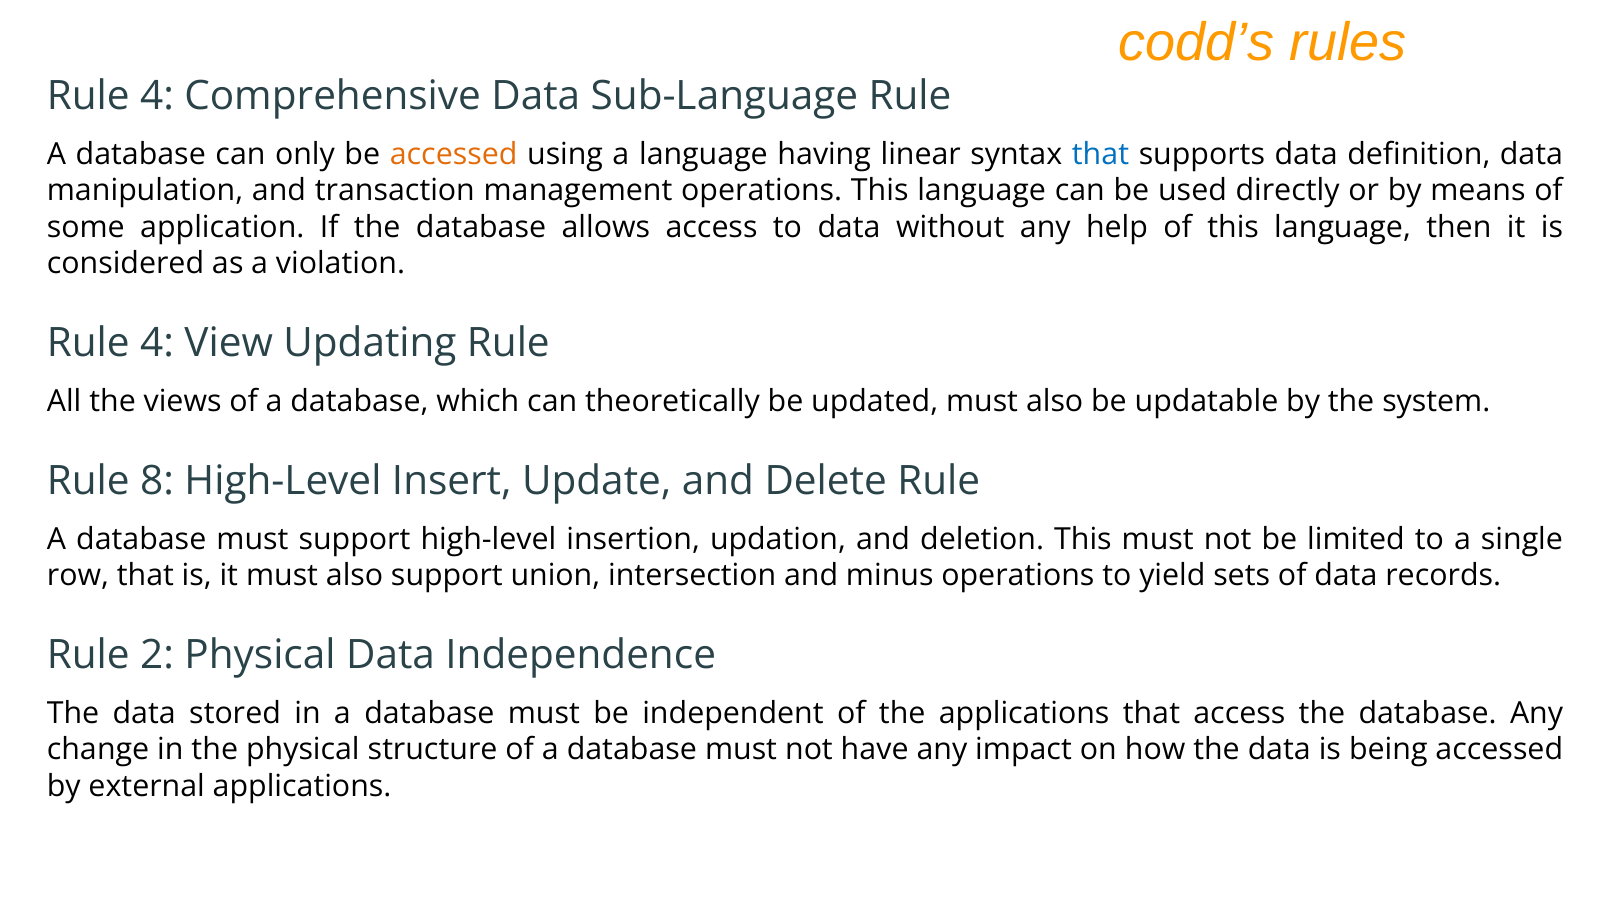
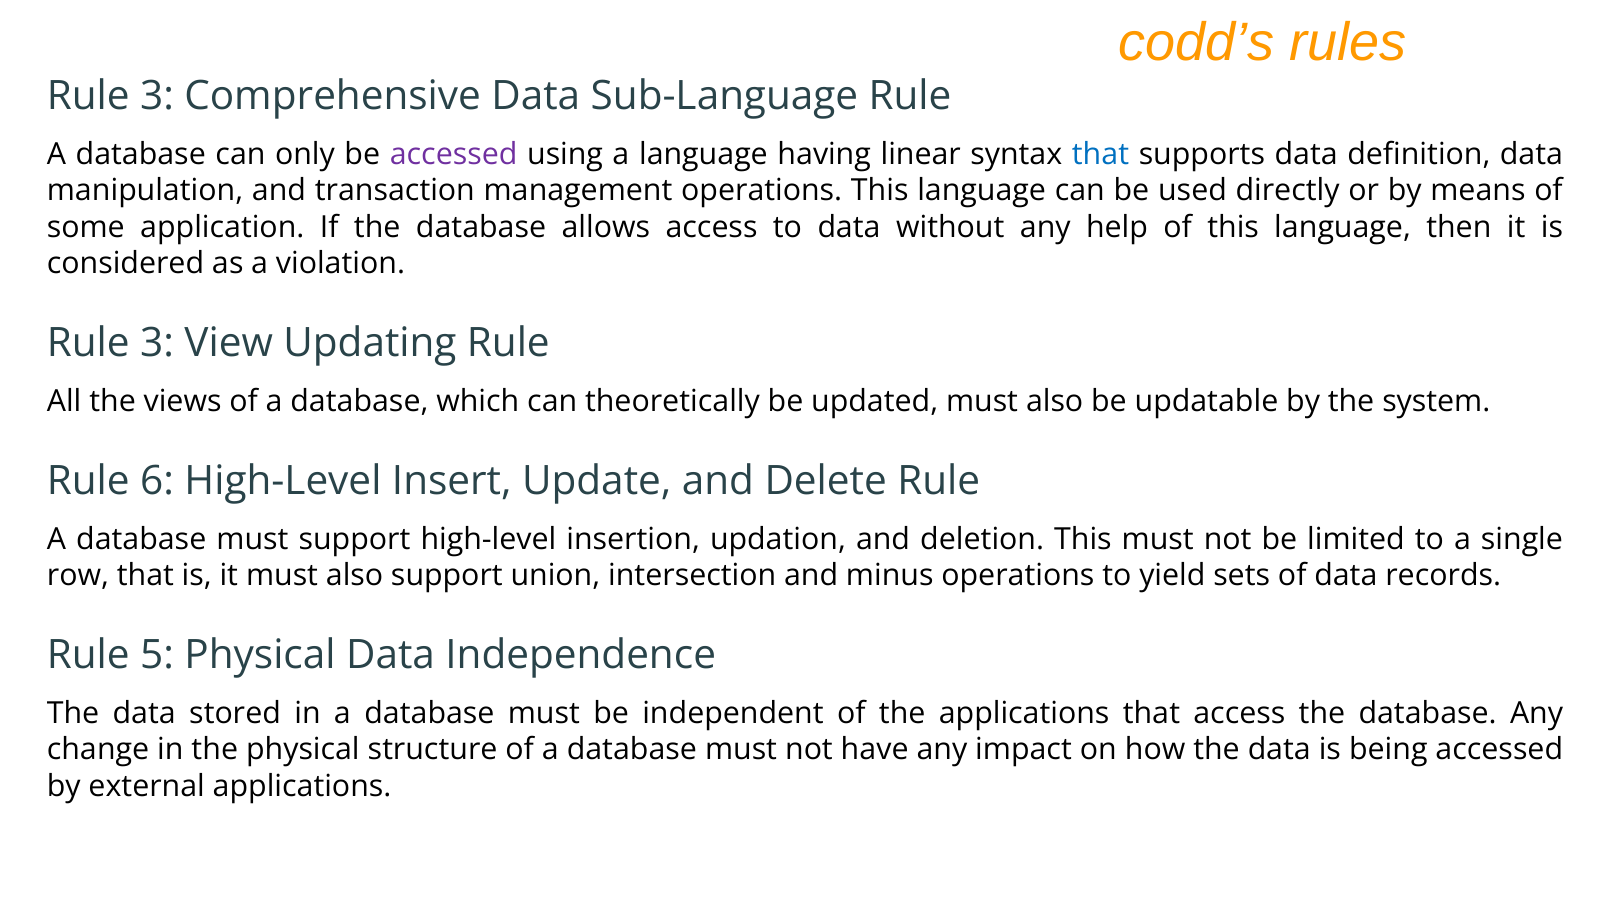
4: 4 -> 3 (157, 96)
accessed colour: orange -> purple (454, 154)
4: 4 -> 3 (157, 343)
8: 8 -> 6 (157, 481)
2: 2 -> 5 (157, 655)
